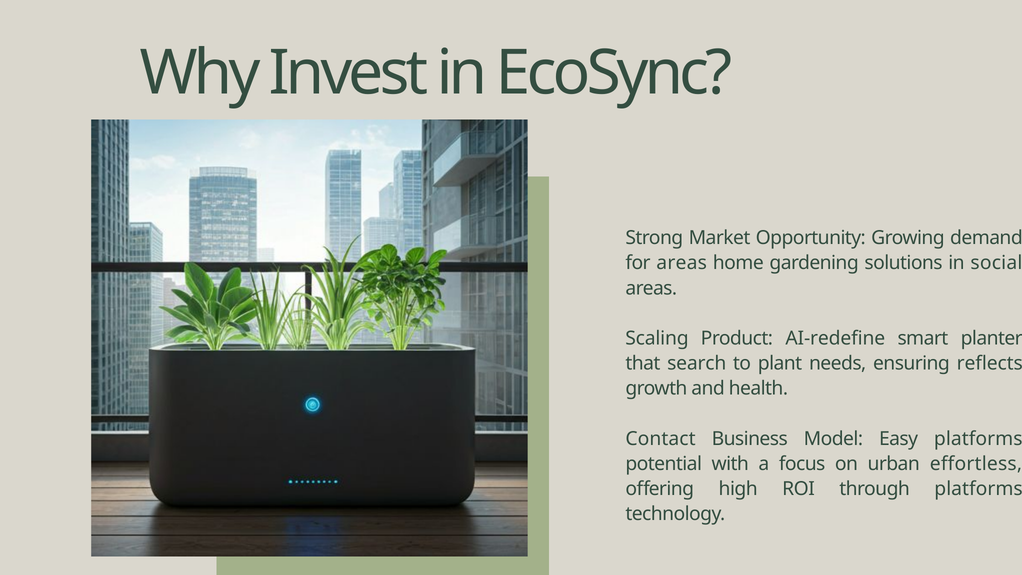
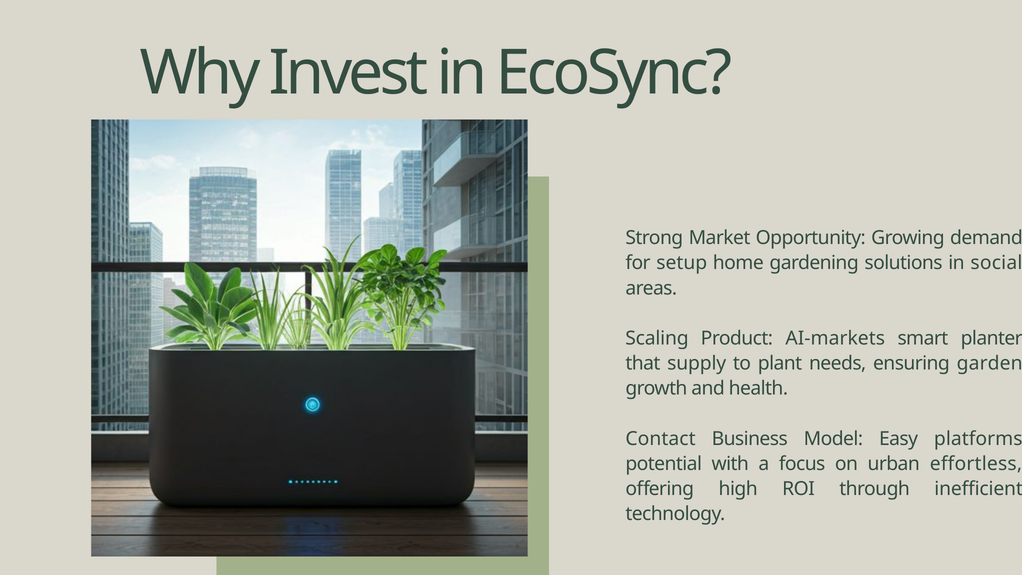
for areas: areas -> setup (682, 263)
AI-redefine: AI-redefine -> AI-markets (835, 338)
search: search -> supply (697, 363)
reflects: reflects -> garden (990, 363)
through platforms: platforms -> inefficient (979, 489)
